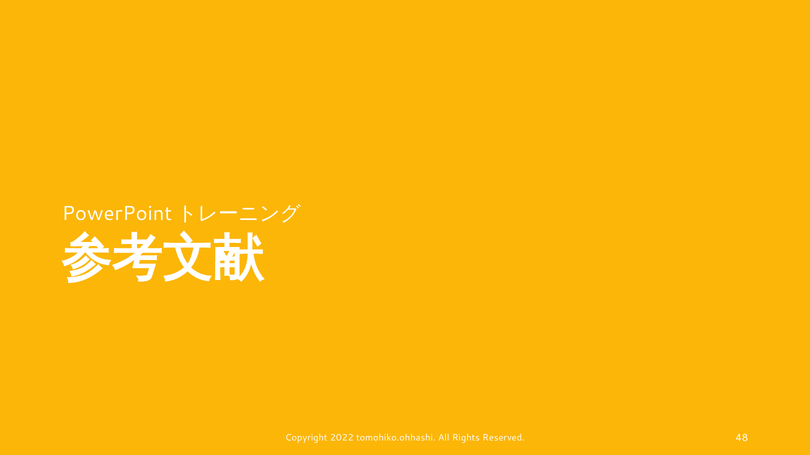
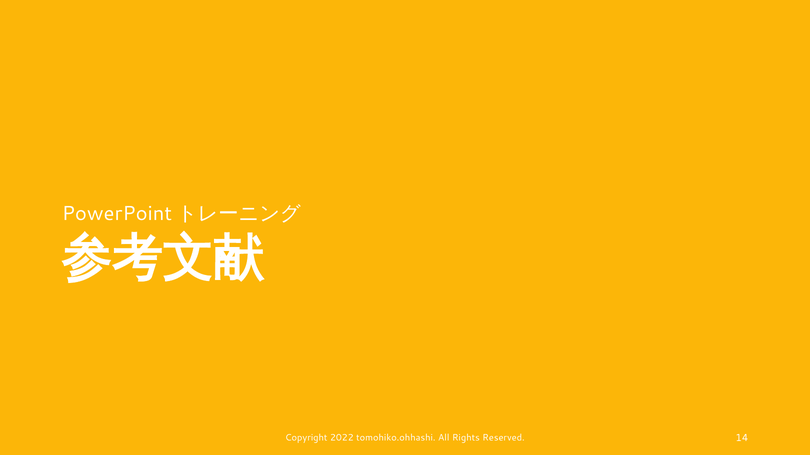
48: 48 -> 14 (742, 439)
